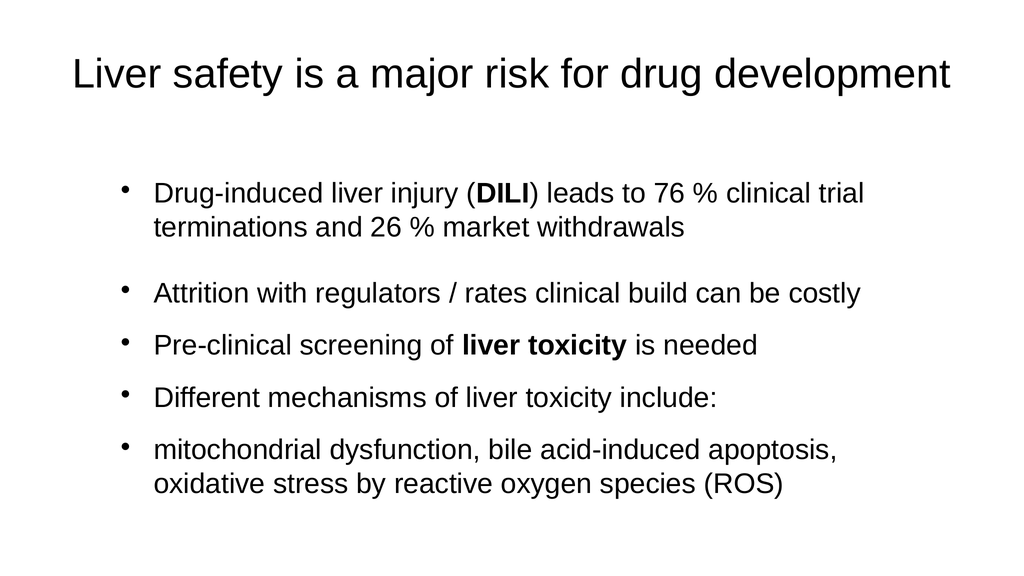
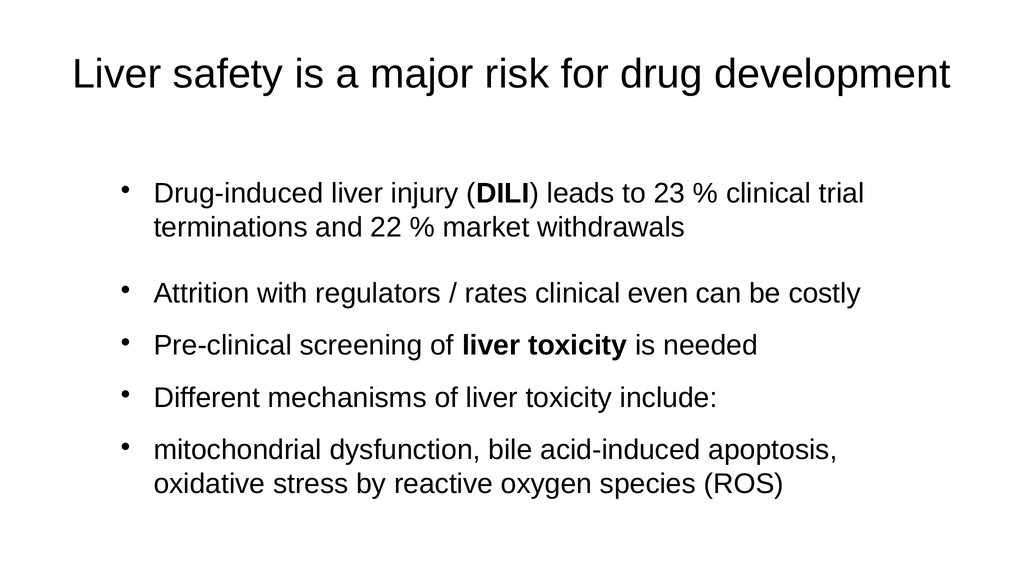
76: 76 -> 23 (669, 193)
26: 26 -> 22 (386, 227)
build: build -> even (658, 293)
